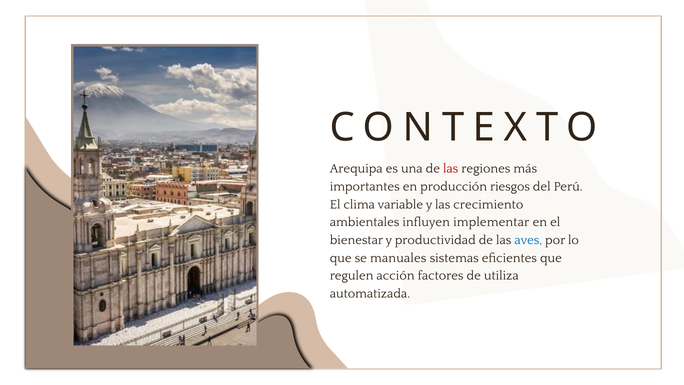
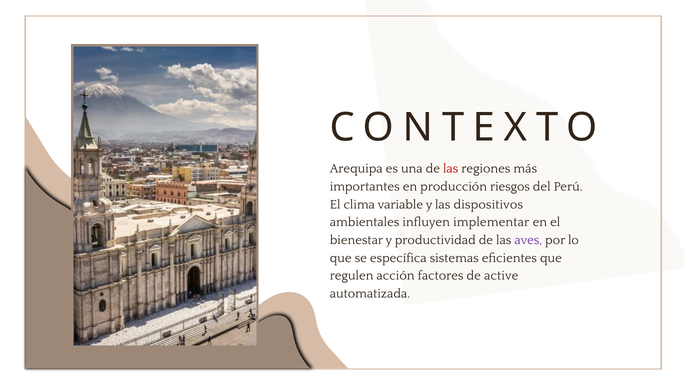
crecimiento: crecimiento -> dispositivos (488, 204)
aves colour: blue -> purple (528, 240)
manuales: manuales -> específica (398, 258)
utiliza: utiliza -> active (501, 276)
